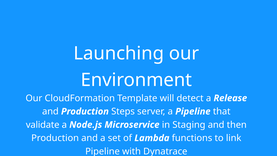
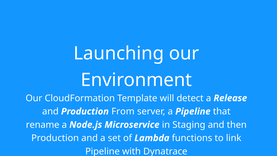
Steps: Steps -> From (123, 111)
validate: validate -> rename (43, 125)
